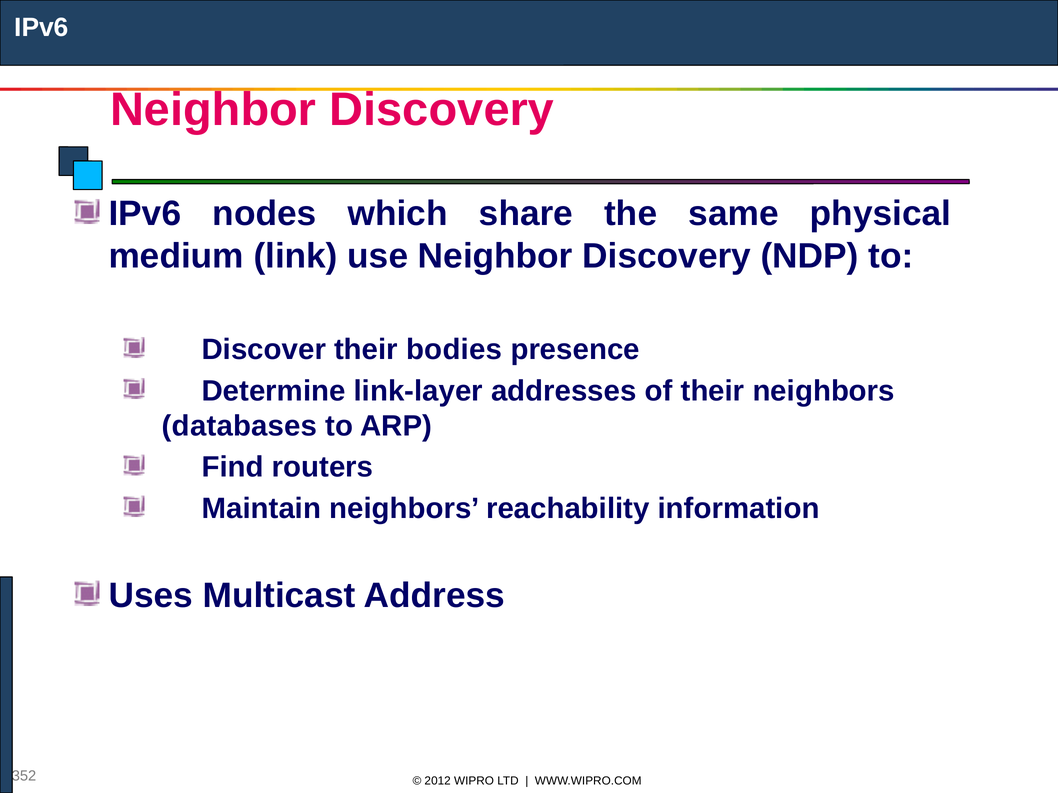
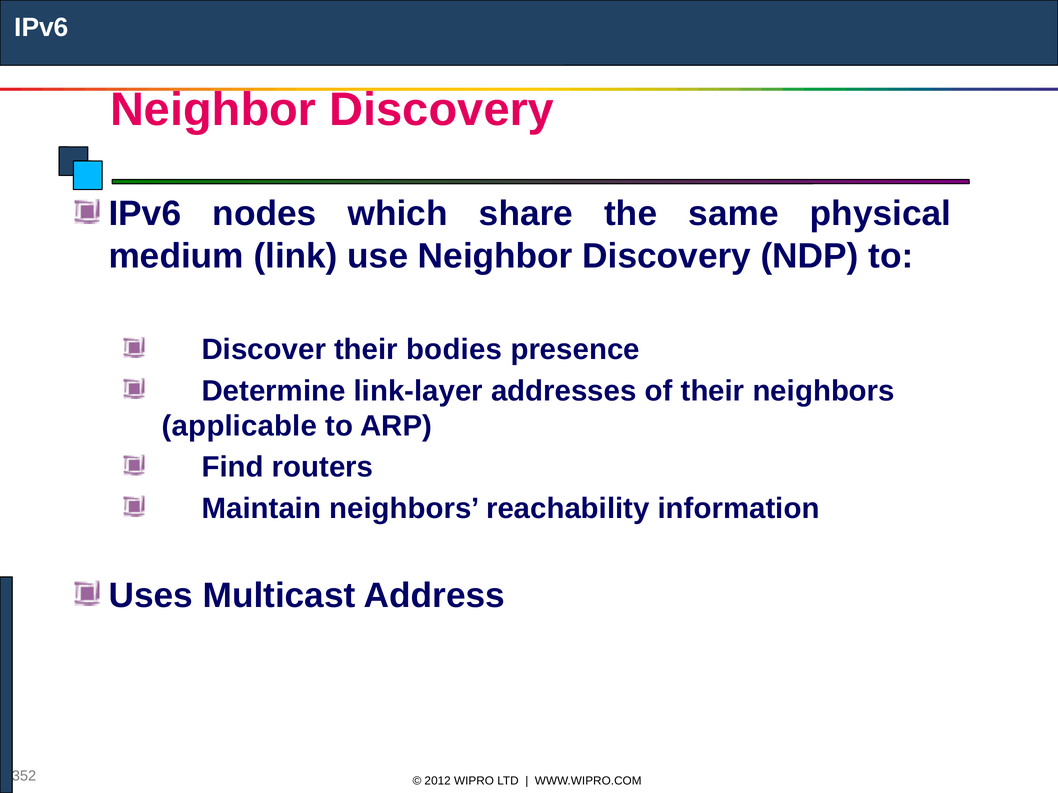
databases: databases -> applicable (240, 426)
